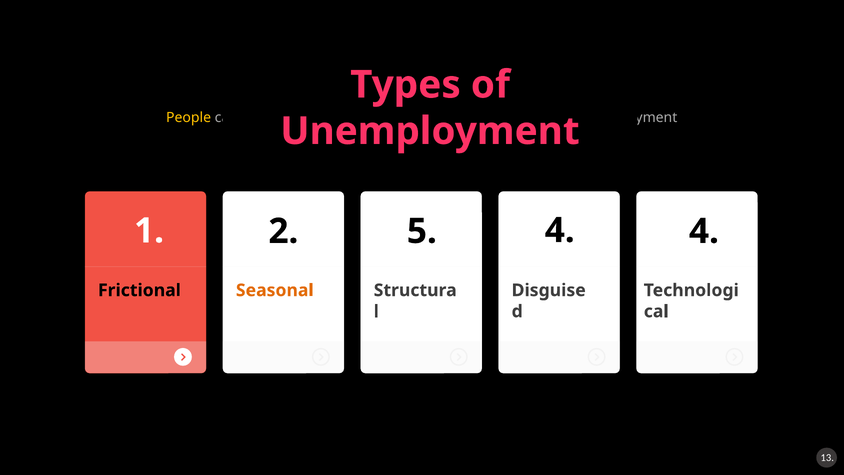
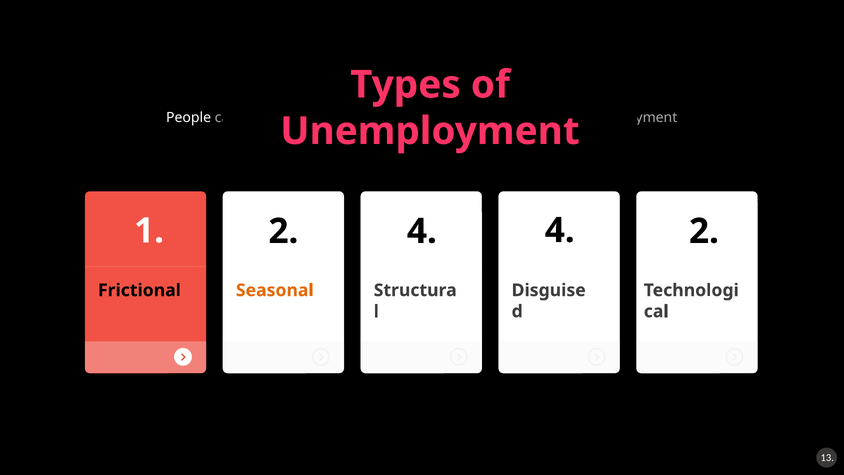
People colour: yellow -> white (189, 118)
2 5: 5 -> 4 (422, 231)
4 4: 4 -> 2 (704, 231)
